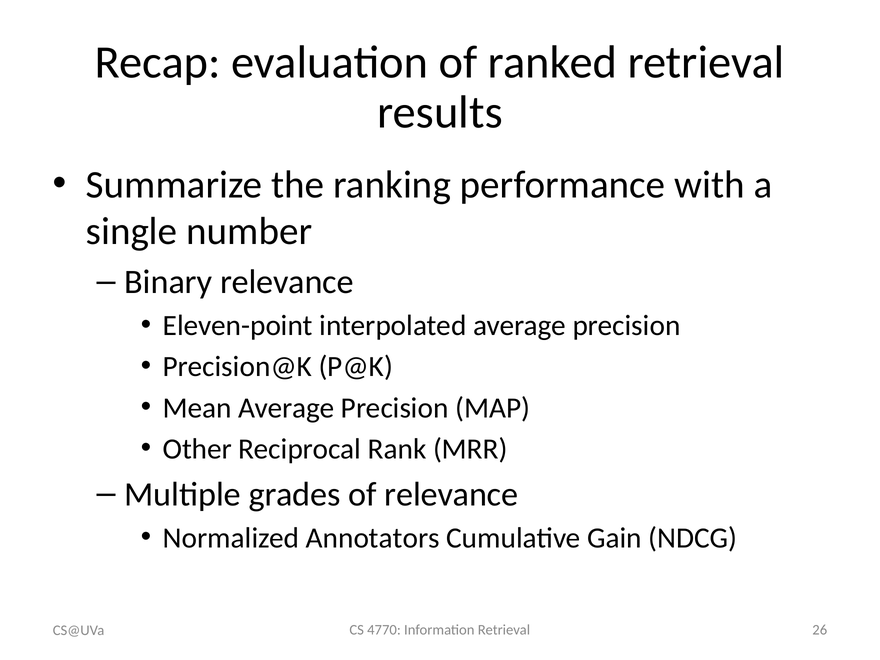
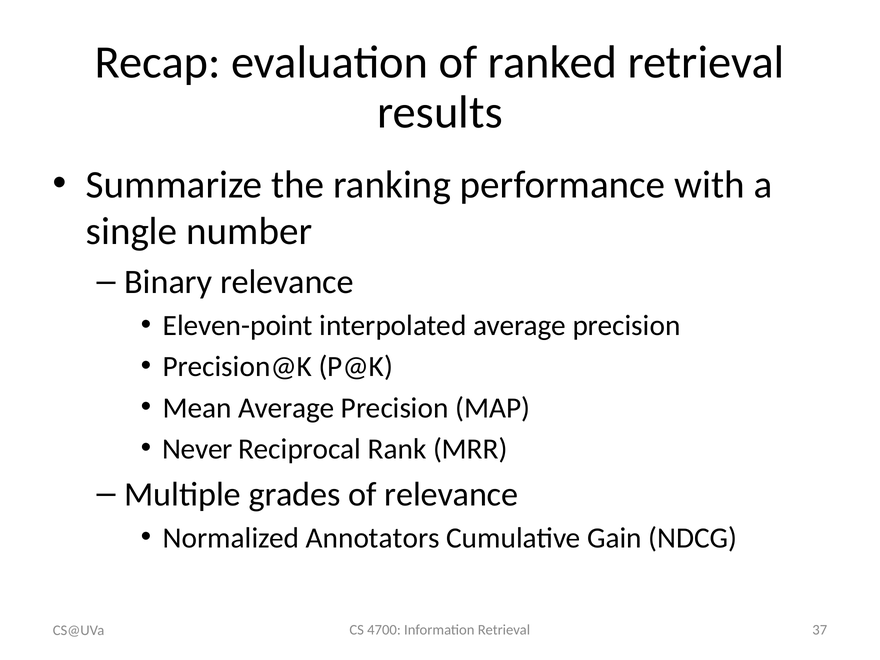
Other: Other -> Never (197, 449)
4770: 4770 -> 4700 (384, 630)
26: 26 -> 37 (820, 630)
